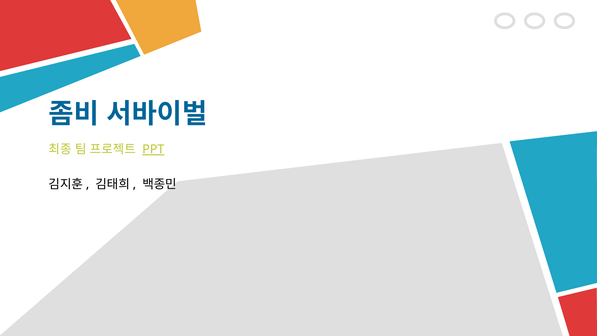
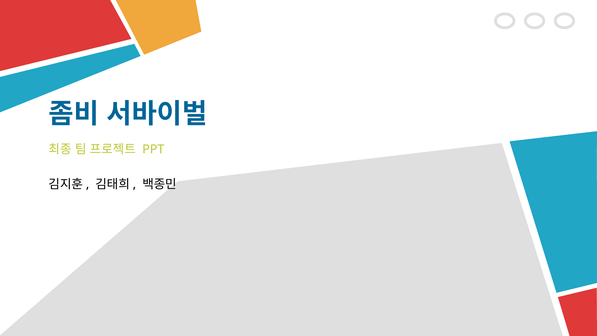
PPT underline: present -> none (153, 149)
